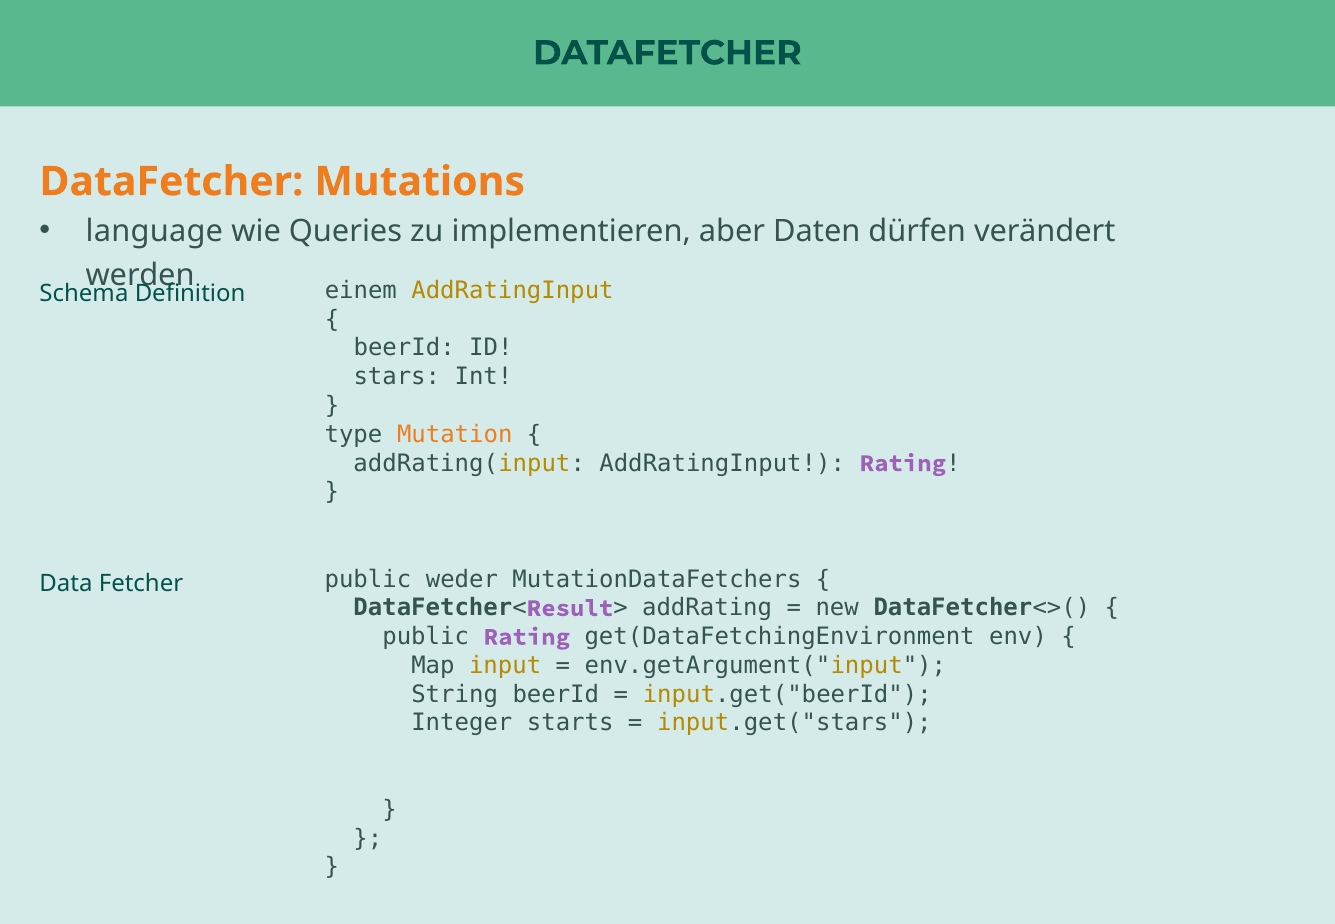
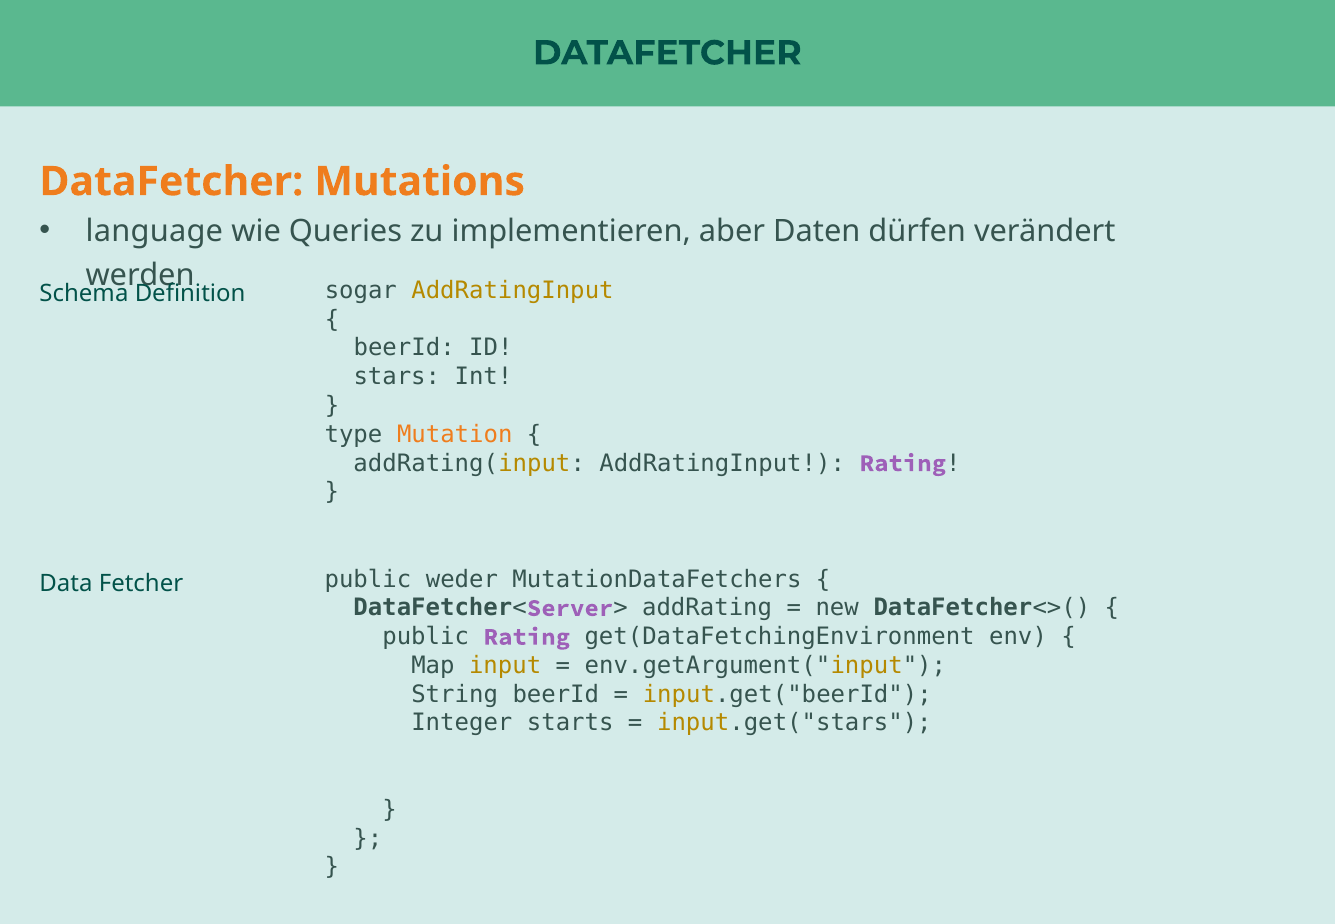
einem: einem -> sogar (361, 291)
Result: Result -> Server (570, 608)
